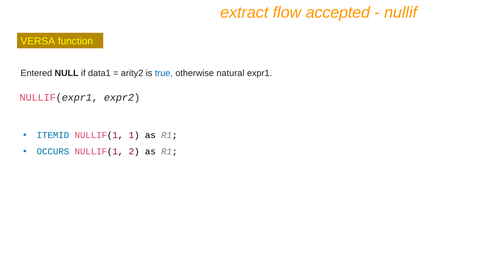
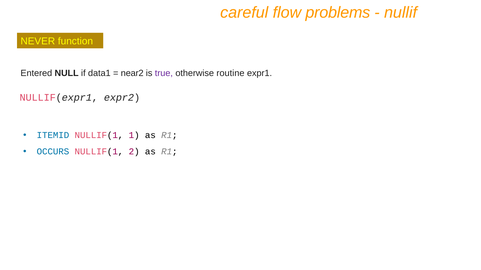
extract: extract -> careful (244, 13)
accepted: accepted -> problems (338, 13)
VERSA: VERSA -> NEVER (38, 41)
arity2: arity2 -> near2 (132, 73)
true colour: blue -> purple (164, 73)
natural: natural -> routine (230, 73)
